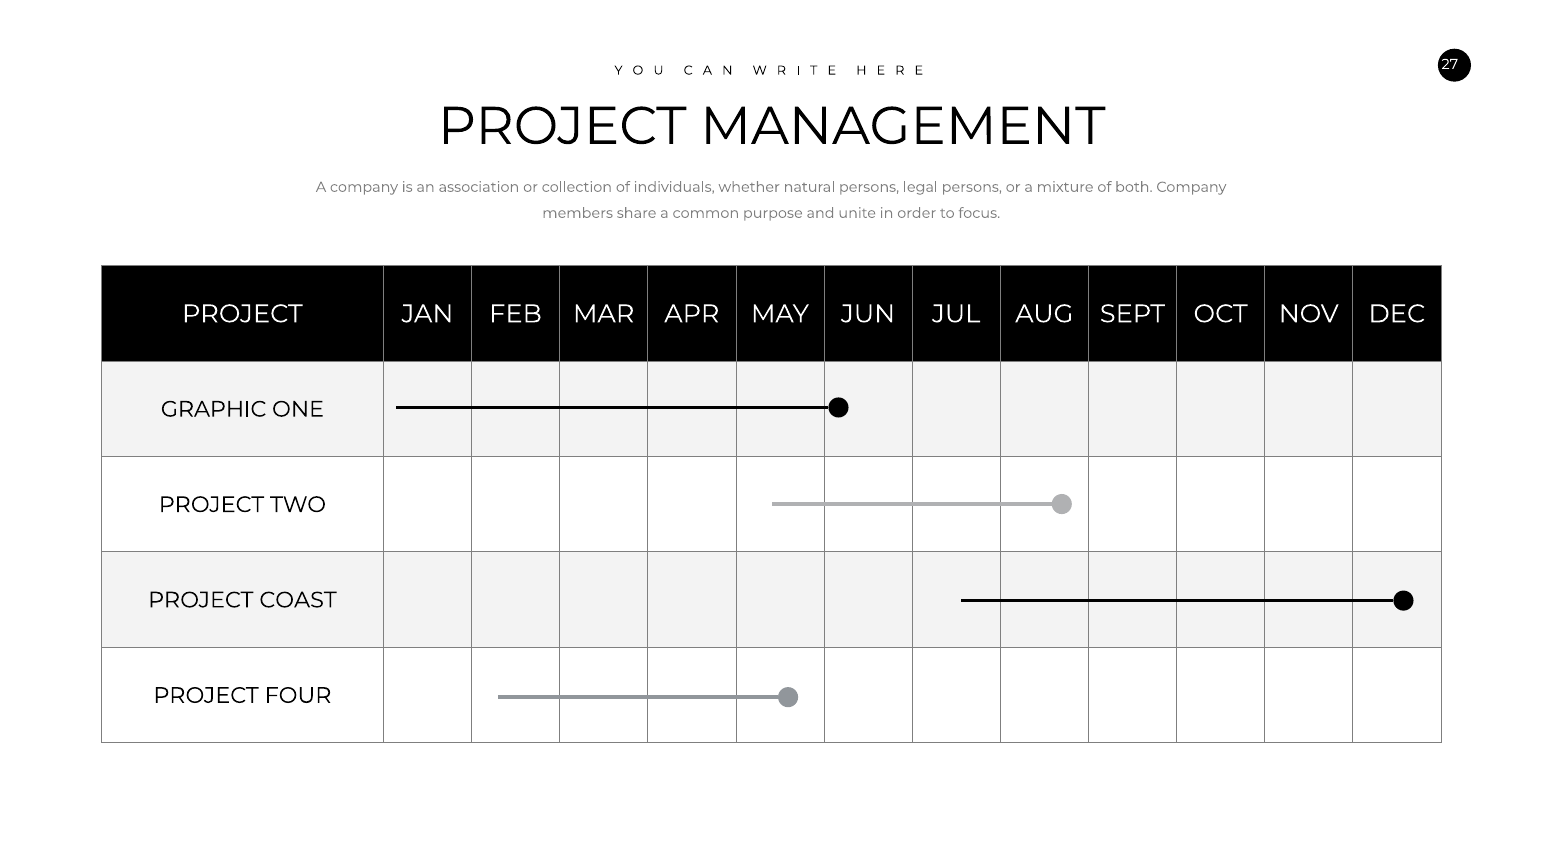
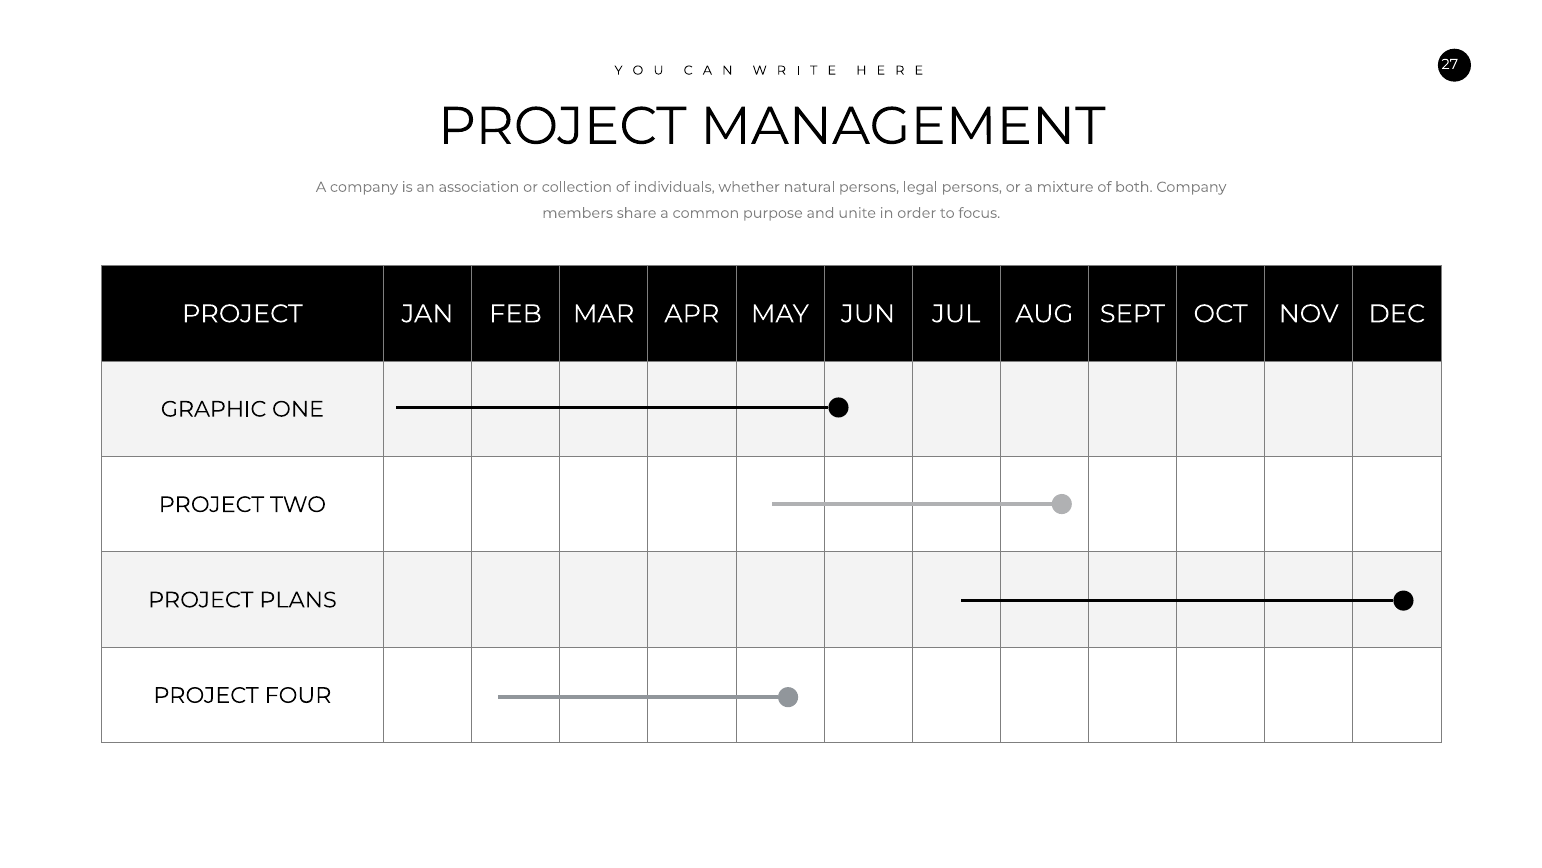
COAST: COAST -> PLANS (298, 600)
